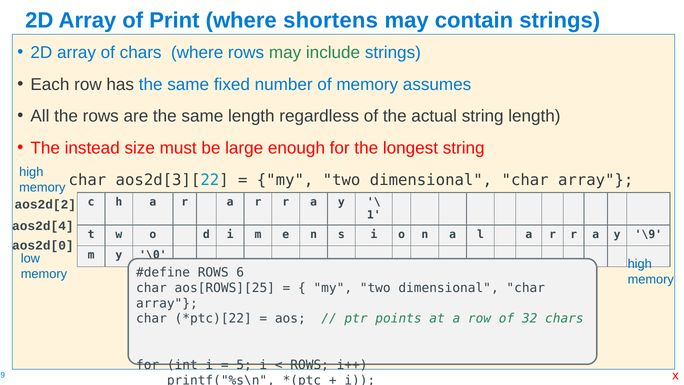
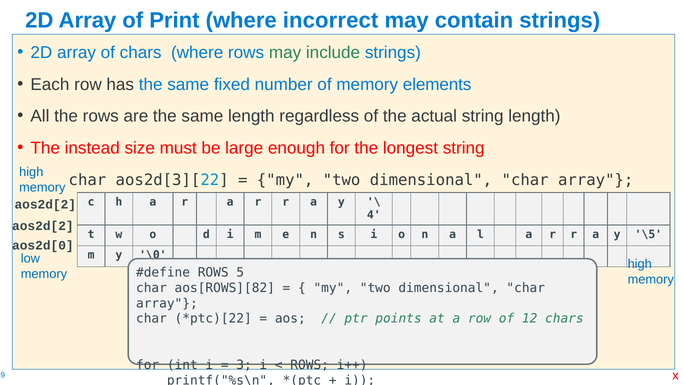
shortens: shortens -> incorrect (331, 20)
assumes: assumes -> elements (437, 84)
1: 1 -> 4 (374, 215)
aos2d[4: aos2d[4 -> aos2d[2 (43, 226)
\9: \9 -> \5 (648, 234)
6: 6 -> 5 (240, 272)
aos[ROWS][25: aos[ROWS][25 -> aos[ROWS][82 (225, 288)
32: 32 -> 12 (530, 319)
5: 5 -> 3 (244, 365)
